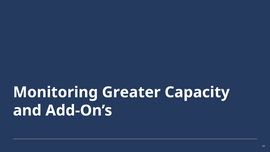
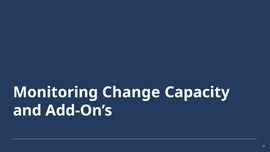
Greater: Greater -> Change (131, 92)
